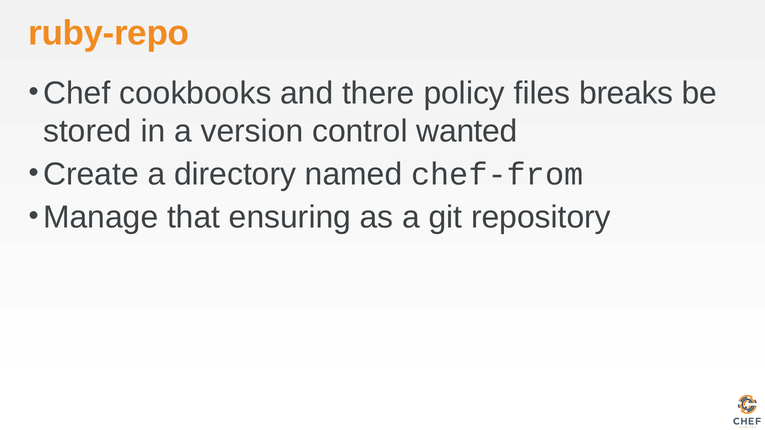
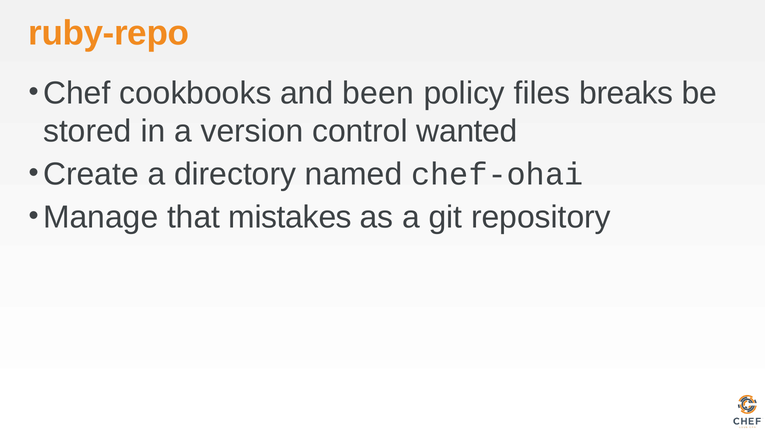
there: there -> been (378, 93)
chef-from: chef-from -> chef-ohai (497, 174)
ensuring: ensuring -> mistakes (290, 217)
